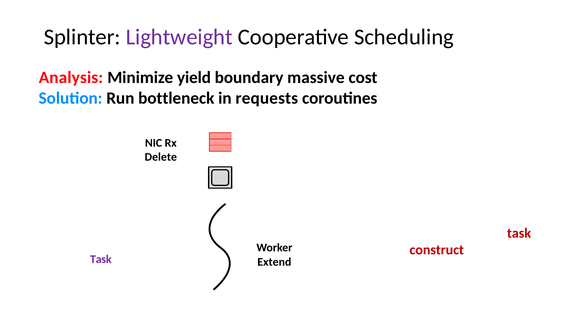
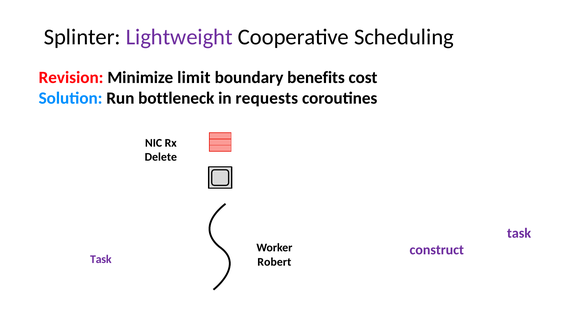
Analysis: Analysis -> Revision (71, 78)
yield: yield -> limit (194, 78)
massive: massive -> benefits (316, 78)
task colour: red -> purple (519, 233)
construct colour: red -> purple (437, 250)
Extend: Extend -> Robert (274, 262)
